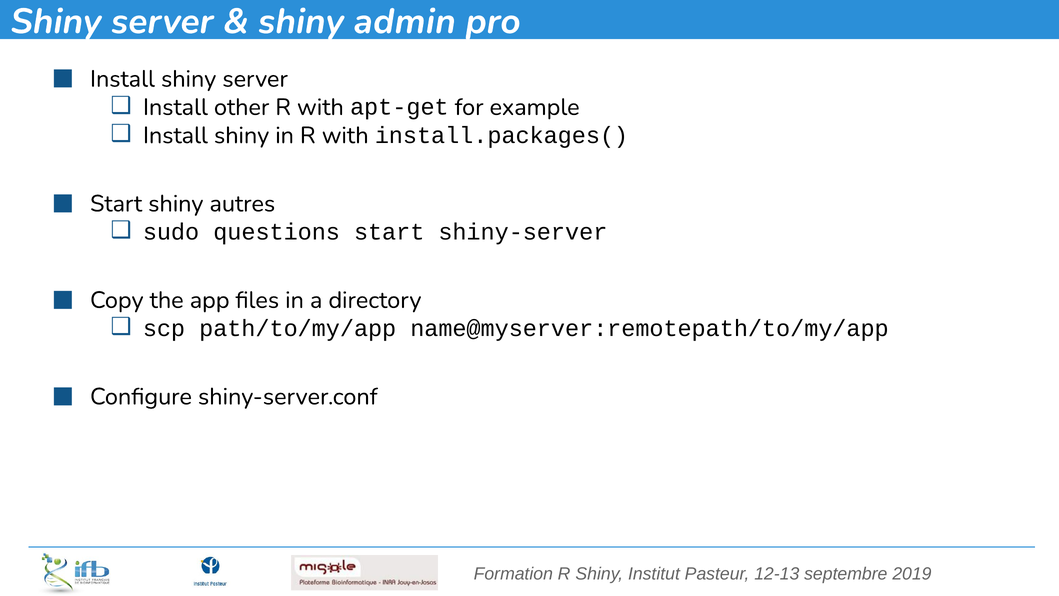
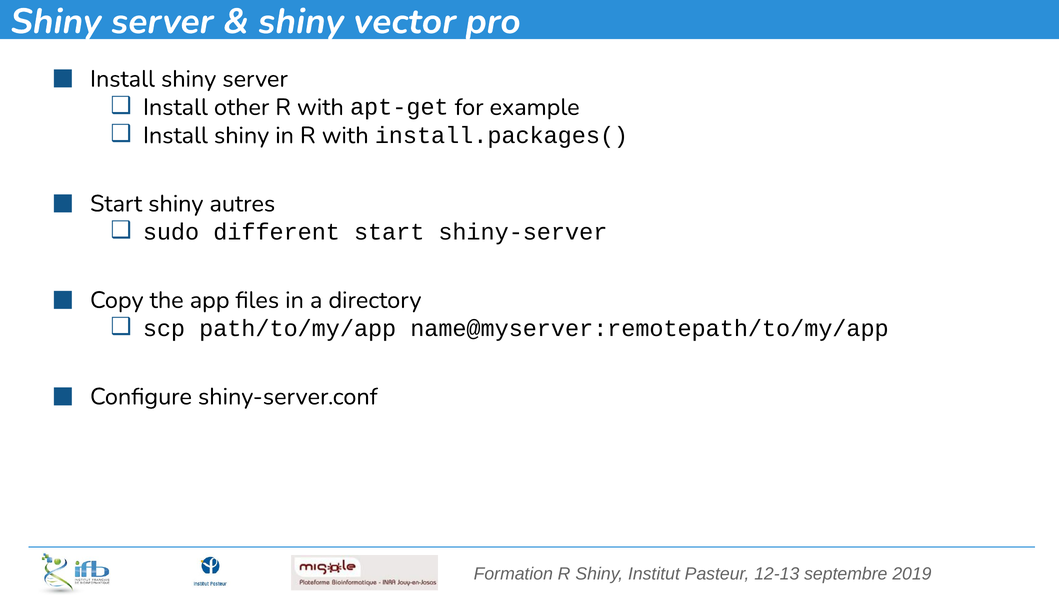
admin: admin -> vector (405, 21)
questions: questions -> different (277, 232)
